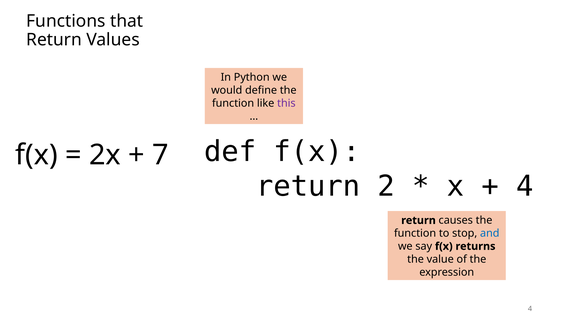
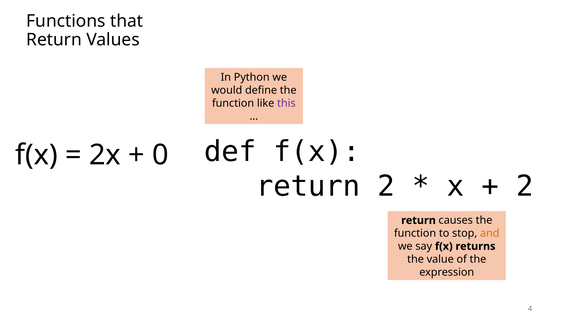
7: 7 -> 0 (160, 155)
4: 4 -> 2 (525, 186)
and colour: blue -> orange (490, 233)
